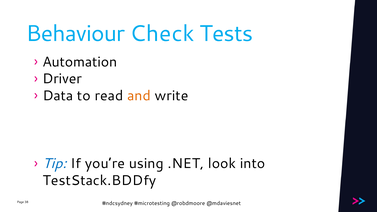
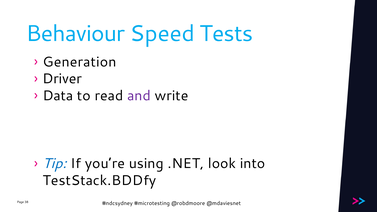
Check: Check -> Speed (162, 34)
Automation: Automation -> Generation (80, 62)
and colour: orange -> purple (139, 96)
